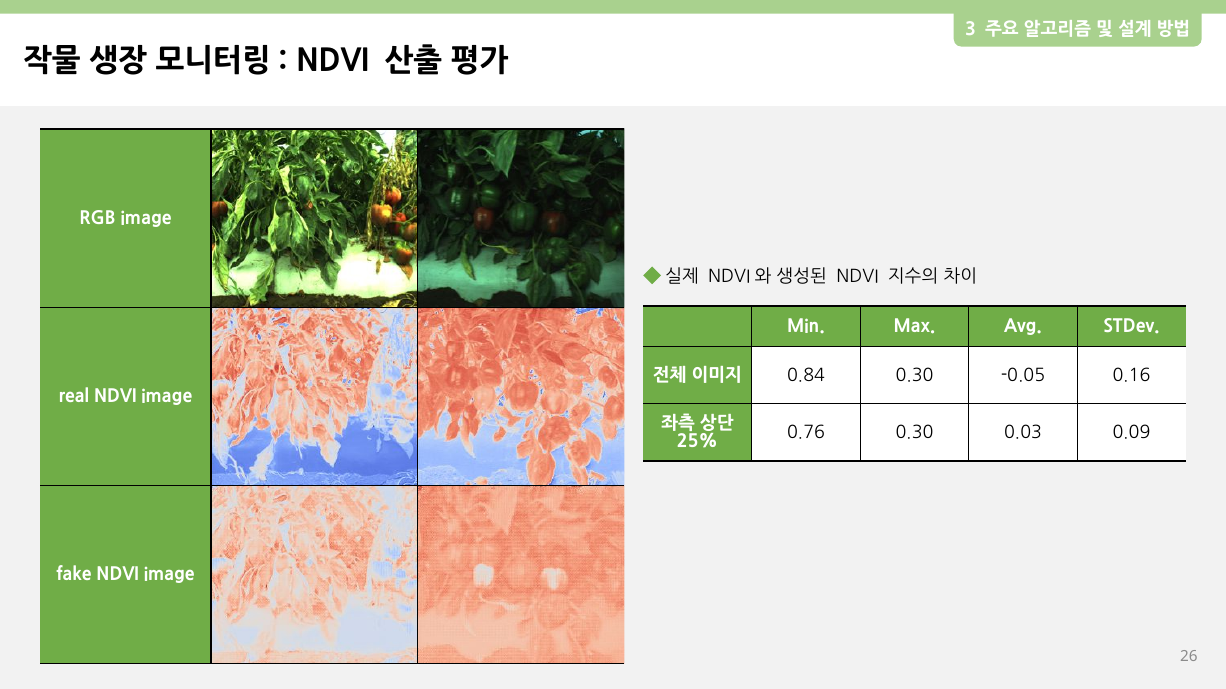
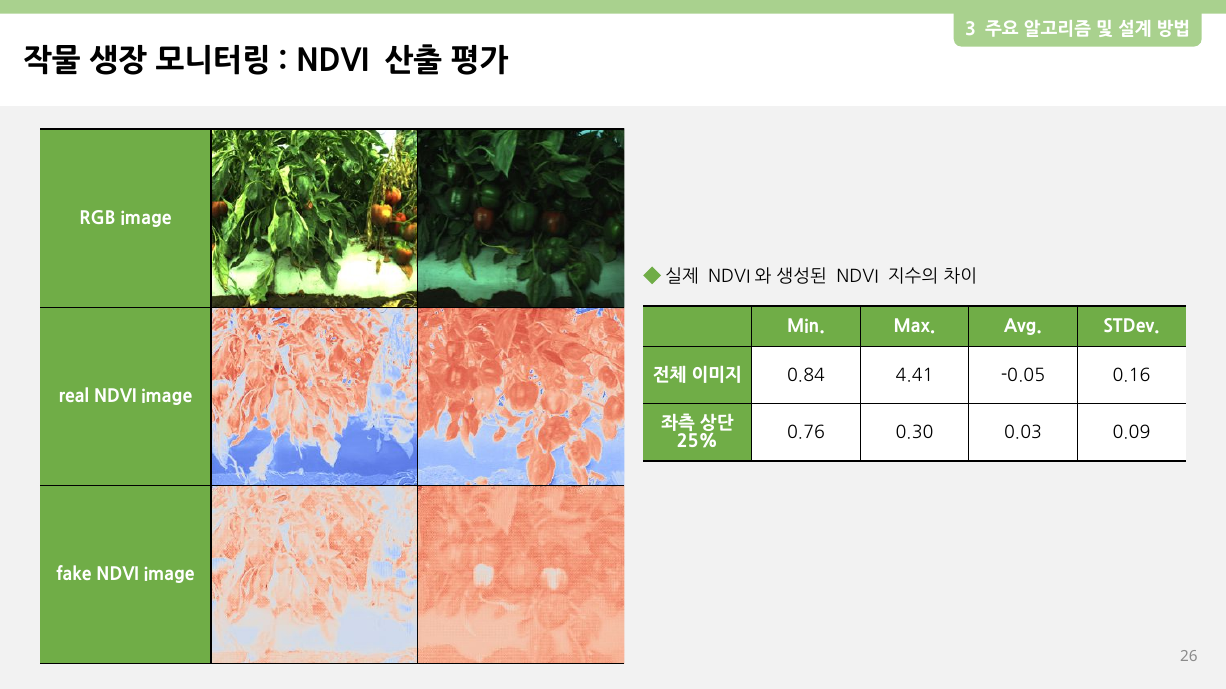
0.84 0.30: 0.30 -> 4.41 (914, 376)
